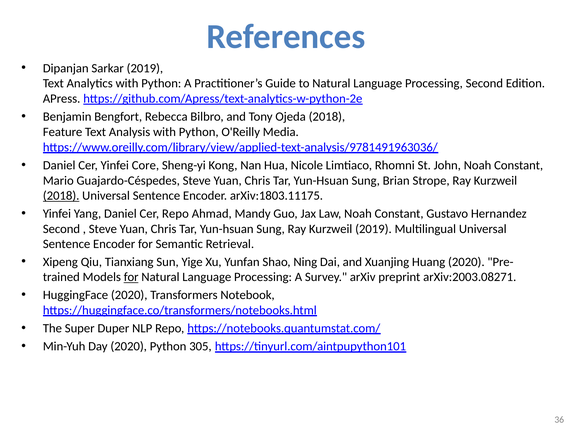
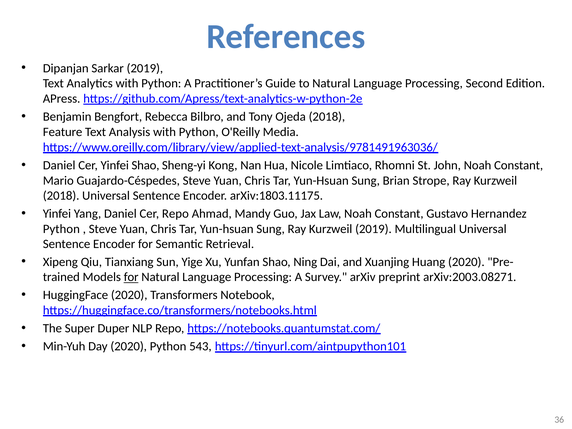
Yinfei Core: Core -> Shao (145, 165)
2018 underline: present -> none (61, 196)
Second: Second -> Python (61, 229)
305: 305 -> 543 (200, 346)
